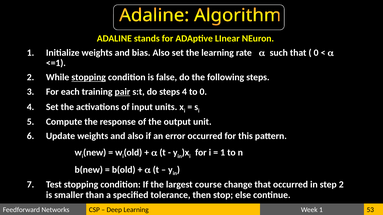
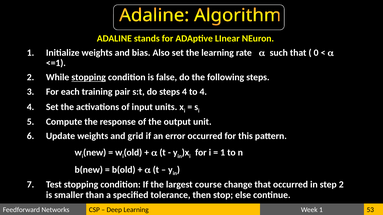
pair underline: present -> none (122, 92)
to 0: 0 -> 4 (203, 92)
and also: also -> grid (136, 136)
